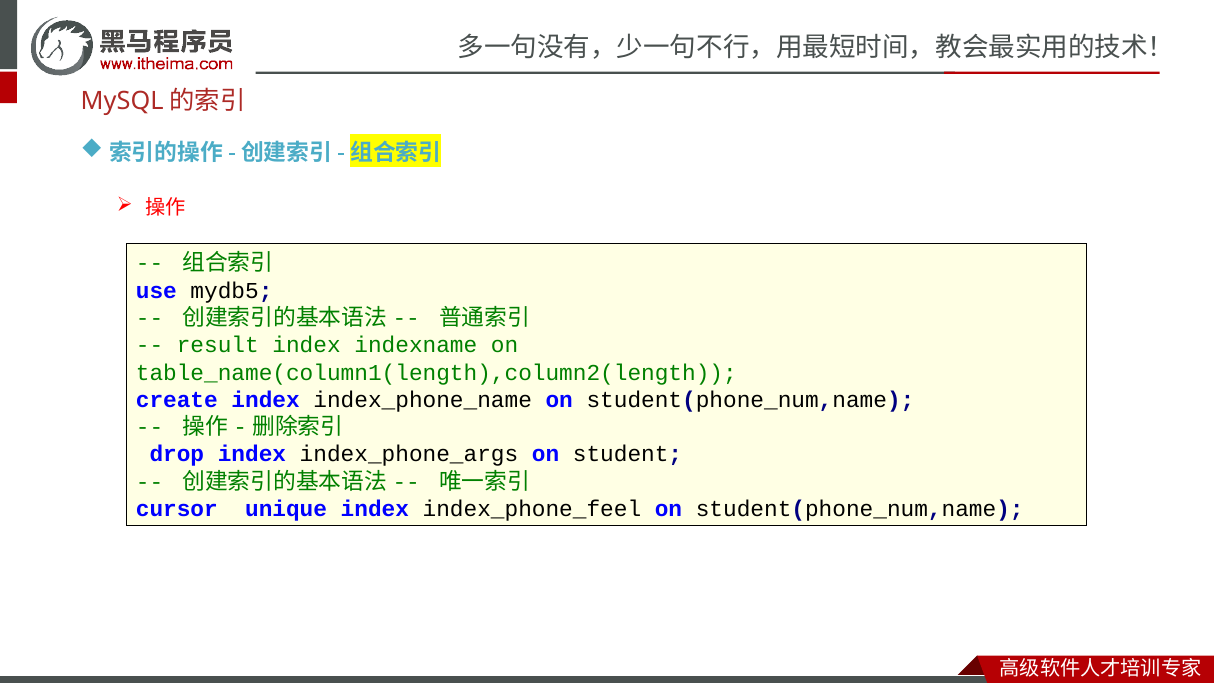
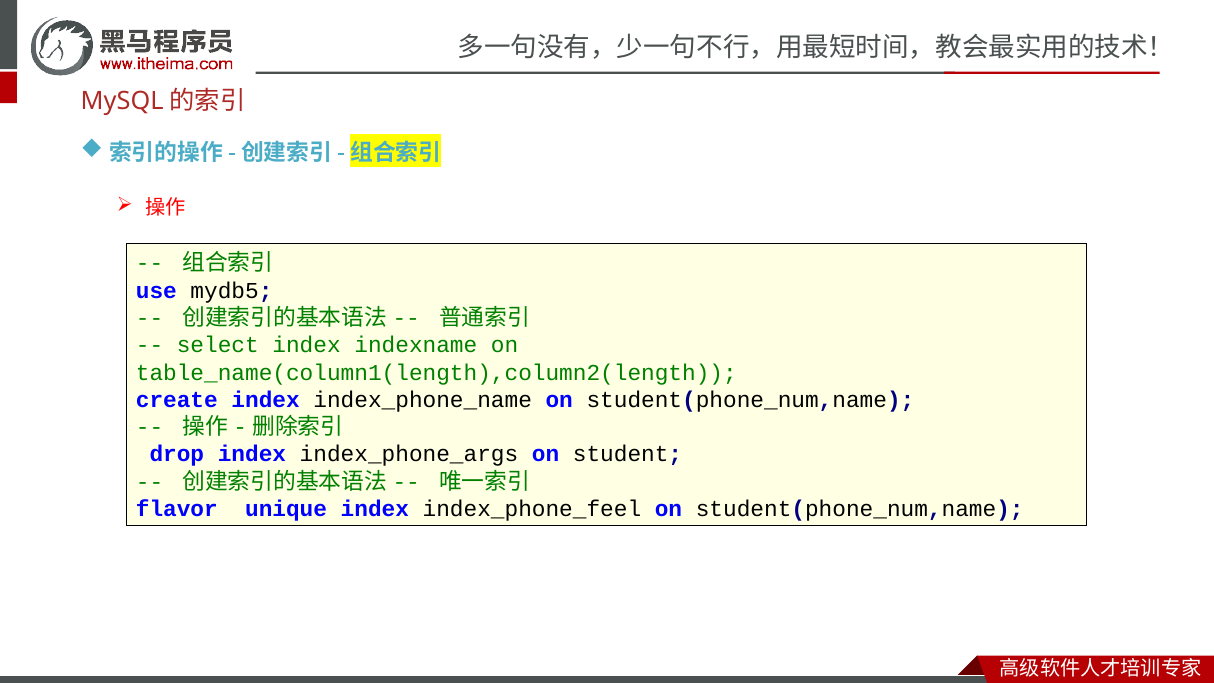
result: result -> select (218, 345)
cursor: cursor -> flavor (177, 509)
